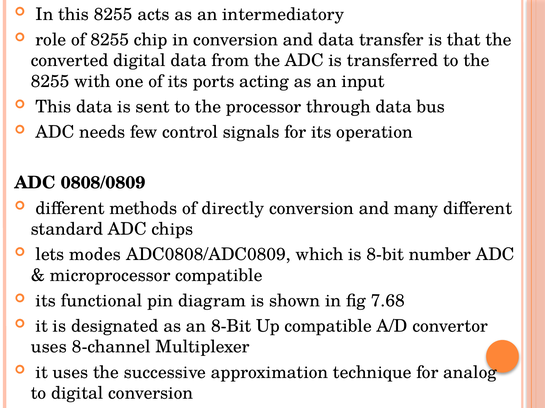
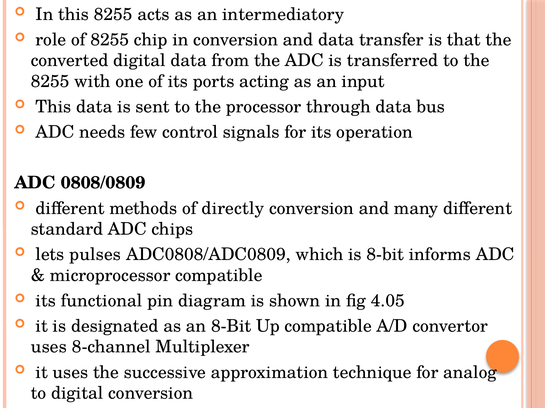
modes: modes -> pulses (95, 255)
number: number -> informs (440, 255)
7.68: 7.68 -> 4.05 (388, 301)
